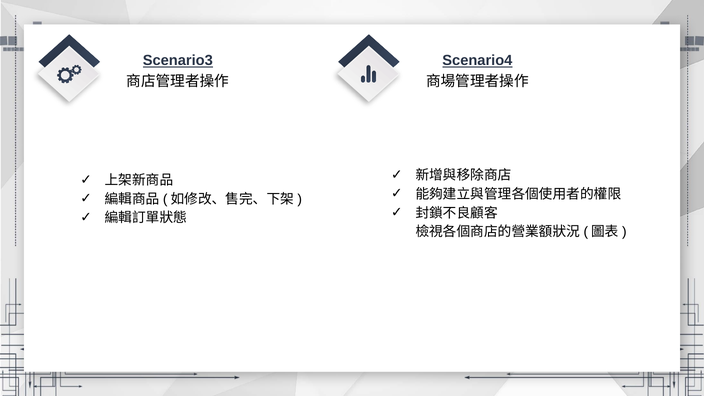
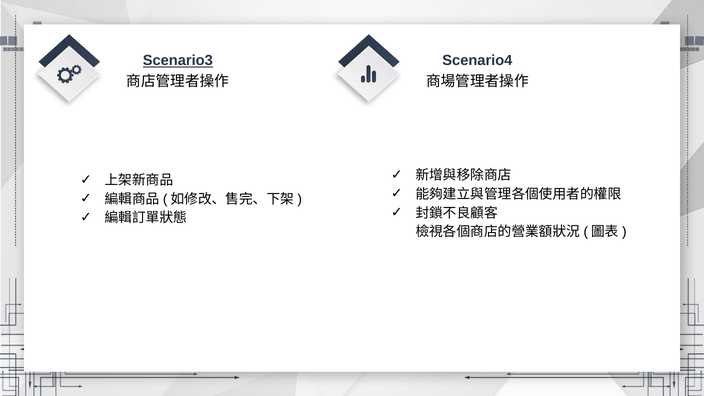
Scenario4 underline: present -> none (477, 61)
